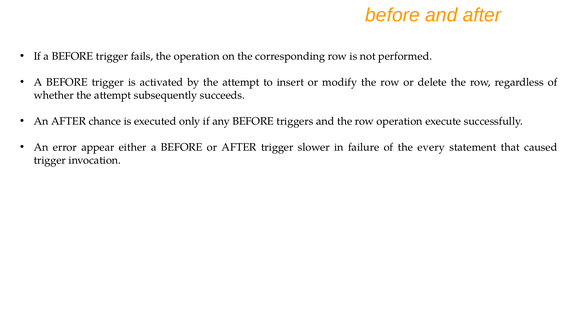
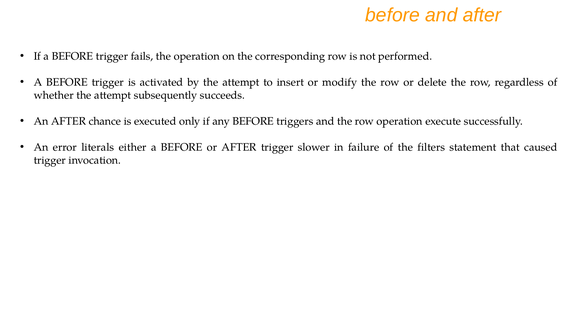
appear: appear -> literals (98, 147)
every: every -> filters (431, 147)
